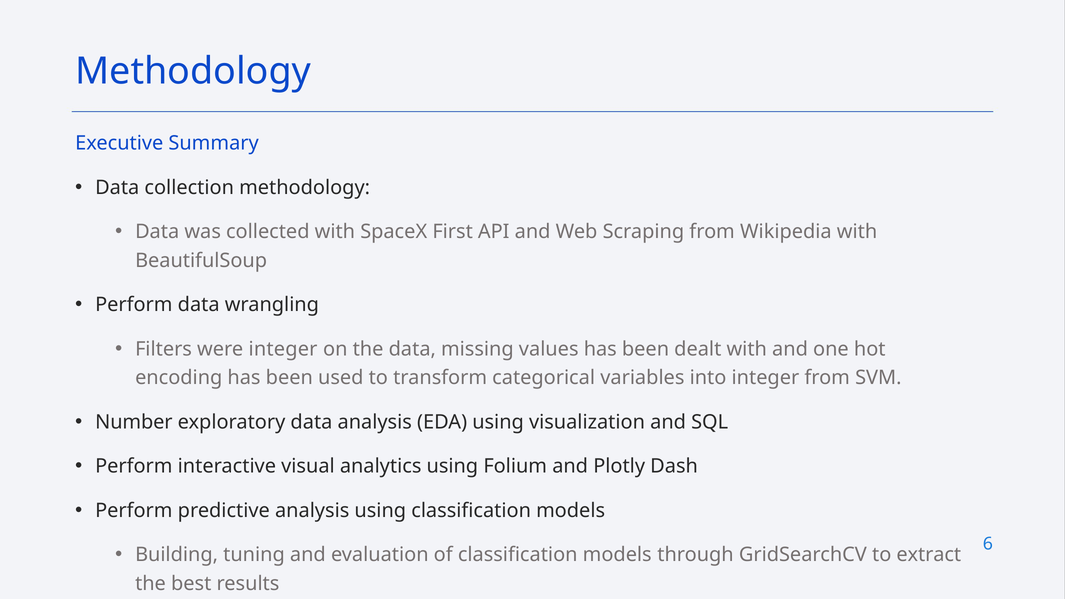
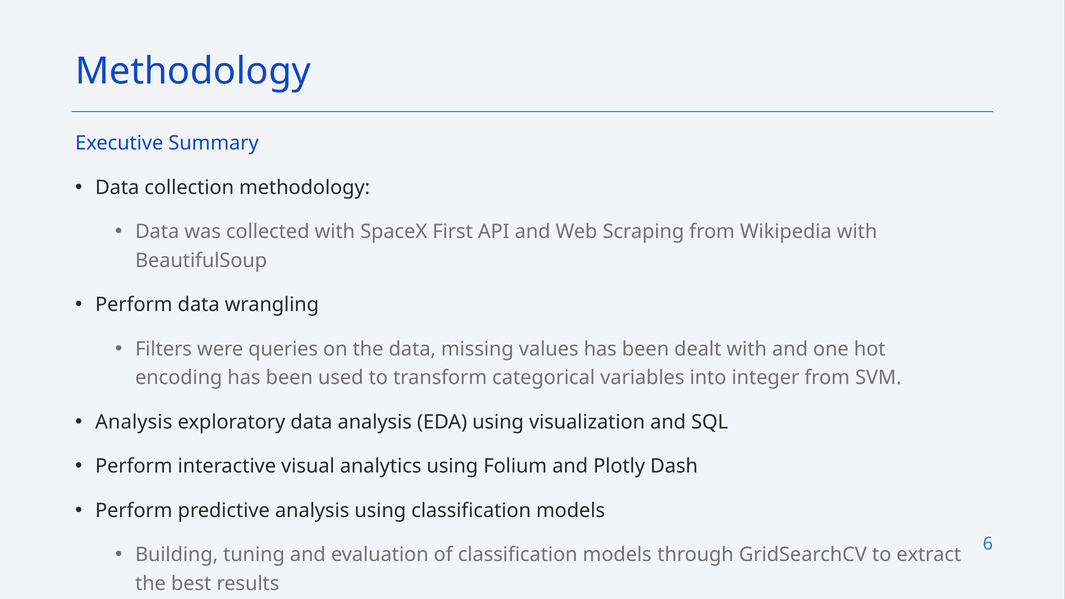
were integer: integer -> queries (283, 349)
Number: Number -> Analysis (134, 422)
